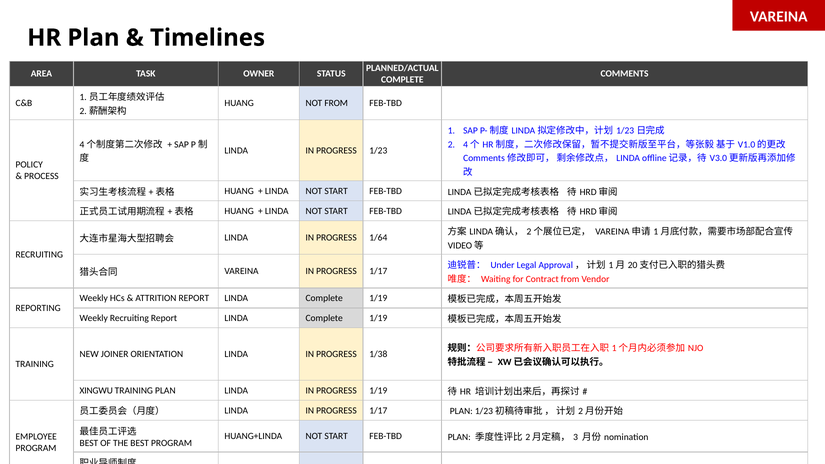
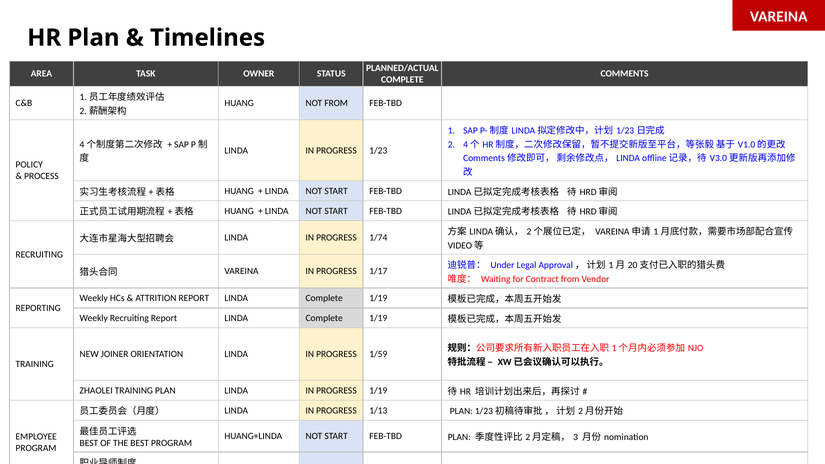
1/64: 1/64 -> 1/74 (378, 238)
1/38: 1/38 -> 1/59 (378, 354)
XINGWU: XINGWU -> ZHAOLEI (96, 391)
LINDA IN PROGRESS 1/17: 1/17 -> 1/13 (378, 410)
